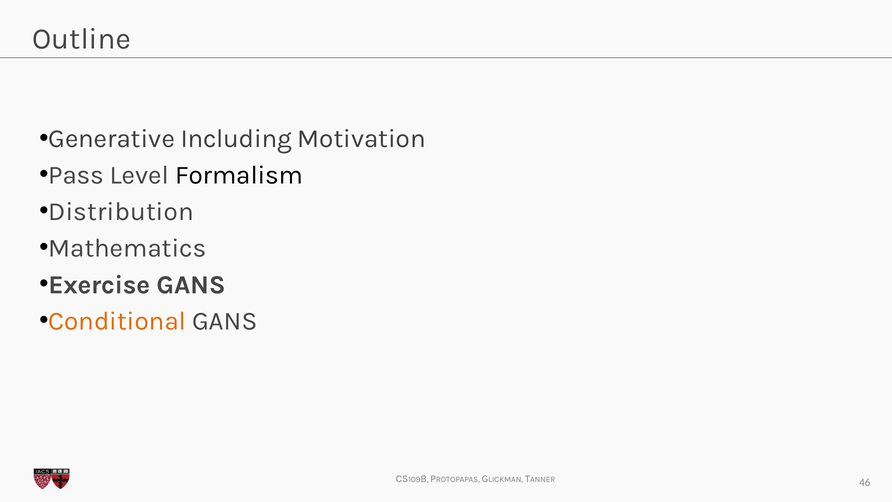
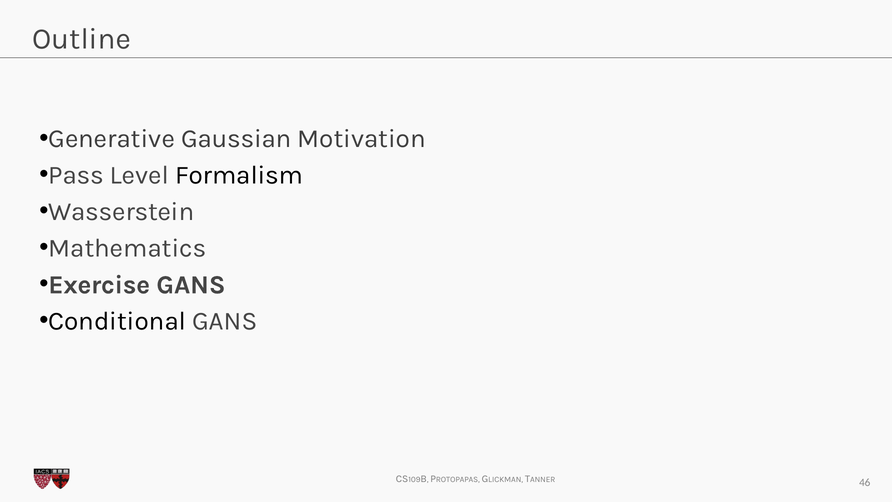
Including: Including -> Gaussian (236, 139)
Distribution: Distribution -> Wasserstein (121, 212)
Conditional colour: orange -> black (117, 321)
